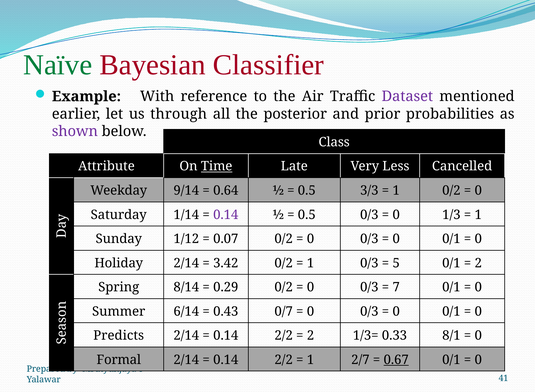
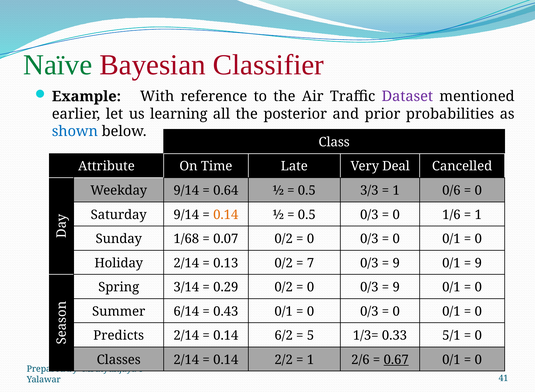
through: through -> learning (179, 114)
shown colour: purple -> blue (75, 131)
Time underline: present -> none (217, 166)
Less: Less -> Deal (396, 166)
1 0/2: 0/2 -> 0/6 (451, 190)
Saturday 1/14: 1/14 -> 9/14 (186, 215)
0.14 colour: purple -> orange (226, 215)
1/3: 1/3 -> 1/6 (451, 215)
1/12: 1/12 -> 1/68 (186, 239)
3.42: 3.42 -> 0.13 (226, 263)
1: 1 -> 7 (310, 263)
5: 5 -> 9 (396, 263)
2: 2 -> 9 (478, 263)
8/14: 8/14 -> 3/14 (186, 287)
7: 7 -> 9 (396, 287)
0.43 0/7: 0/7 -> 0/1 (284, 311)
2/2: 2/2 -> 6/2 (284, 336)
2: 2 -> 5 (310, 336)
8/1: 8/1 -> 5/1 (451, 336)
Formal: Formal -> Classes (119, 360)
2/7: 2/7 -> 2/6 (360, 360)
